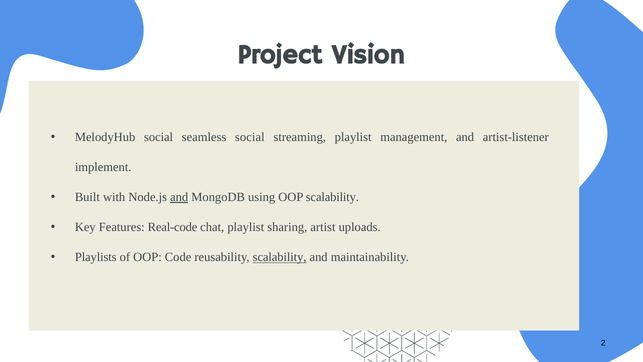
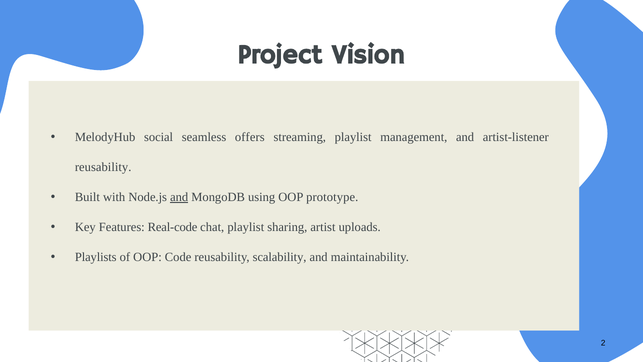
seamless social: social -> offers (250, 137)
implement: implement -> reusability (103, 167)
OOP scalability: scalability -> prototype (332, 197)
scalability underline: present -> none (280, 257)
